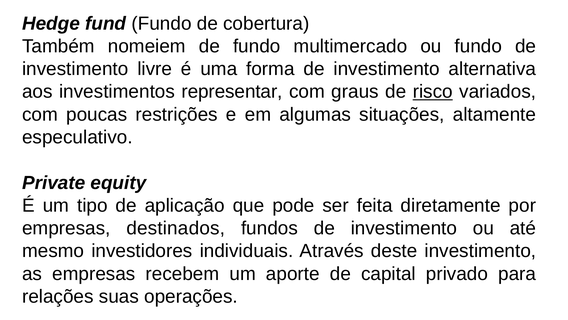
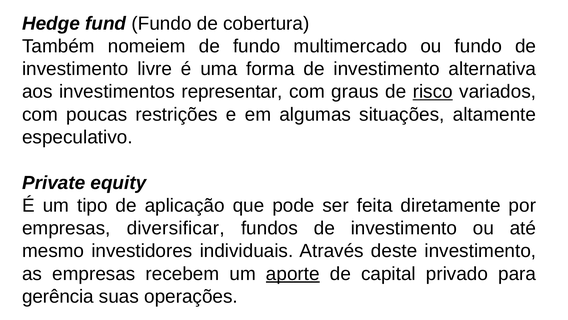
destinados: destinados -> diversificar (176, 228)
aporte underline: none -> present (293, 273)
relações: relações -> gerência (58, 296)
